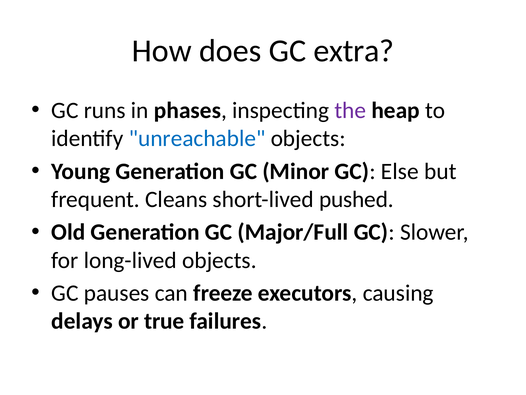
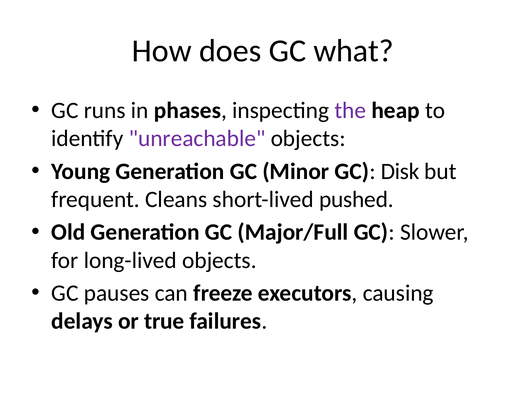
extra: extra -> what (354, 51)
unreachable colour: blue -> purple (197, 138)
Else: Else -> Disk (400, 171)
